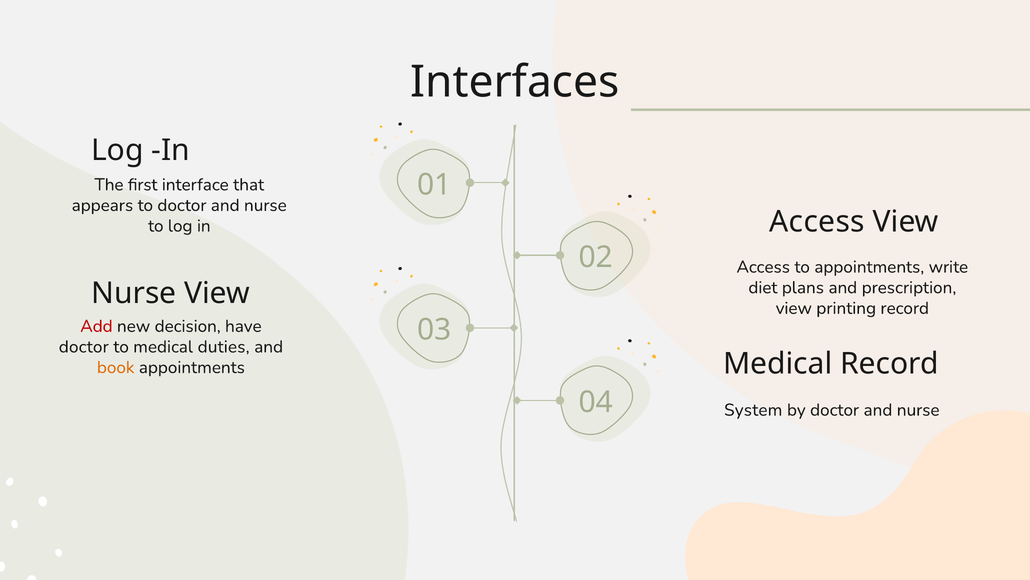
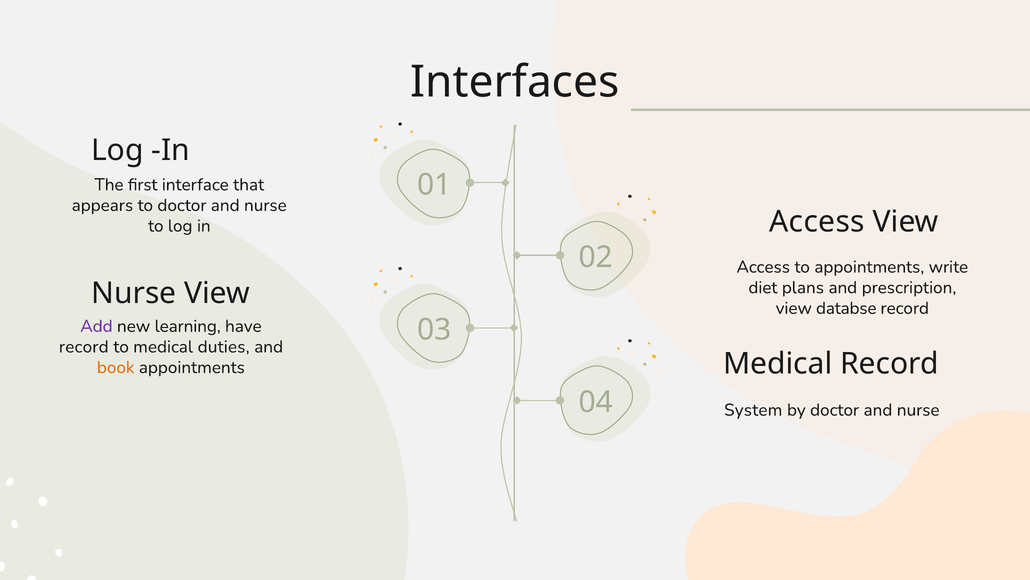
printing: printing -> databse (846, 308)
Add colour: red -> purple (96, 326)
decision: decision -> learning (188, 326)
doctor: doctor -> record (84, 346)
